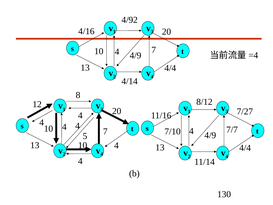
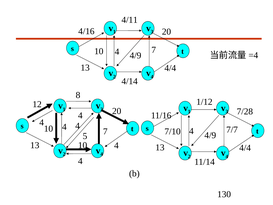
4/92: 4/92 -> 4/11 (130, 20)
8/12: 8/12 -> 1/12 (204, 102)
7/27: 7/27 -> 7/28 (245, 111)
